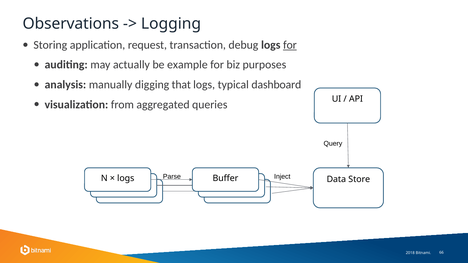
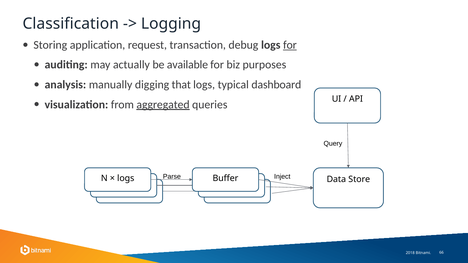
Observations: Observations -> Classification (71, 24)
example: example -> available (187, 65)
aggregated underline: none -> present (163, 105)
